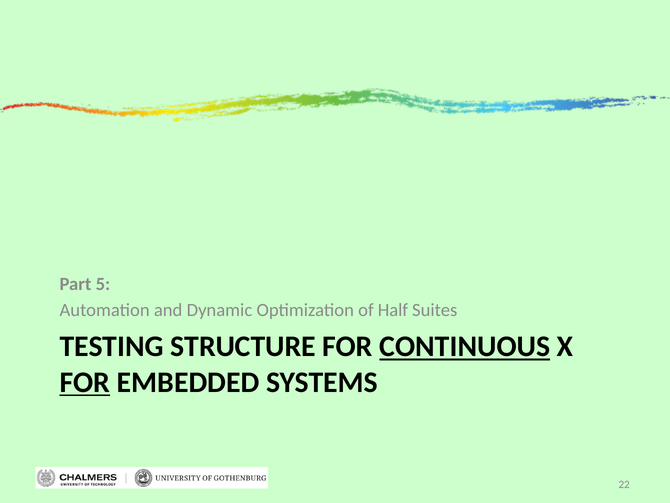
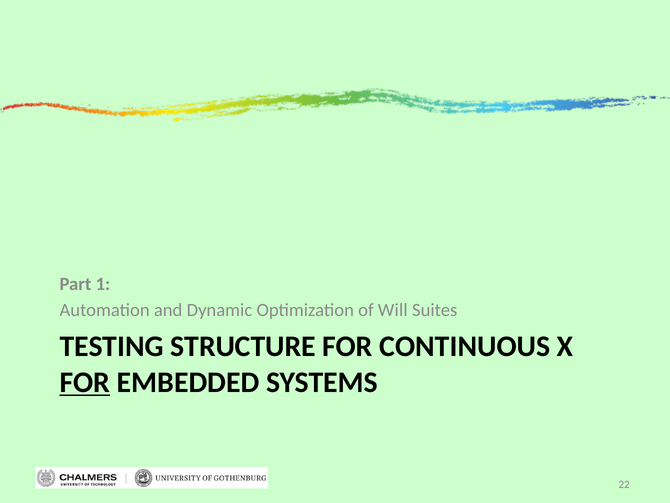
5: 5 -> 1 (103, 284)
Half: Half -> Will (393, 310)
CONTINUOUS underline: present -> none (465, 346)
